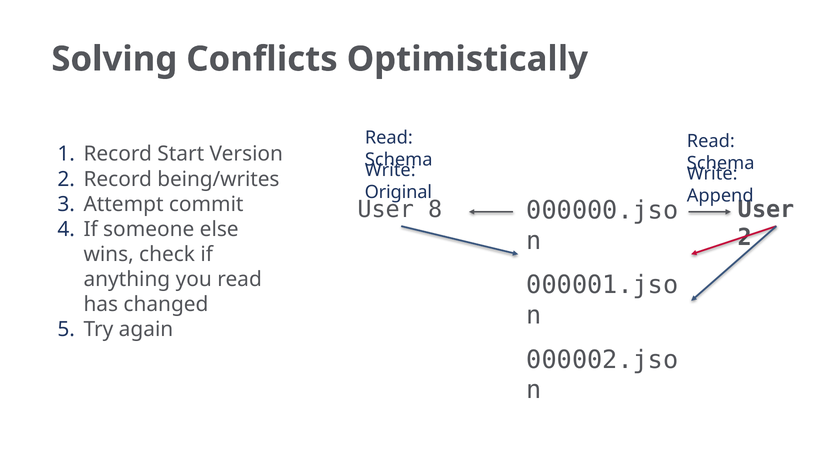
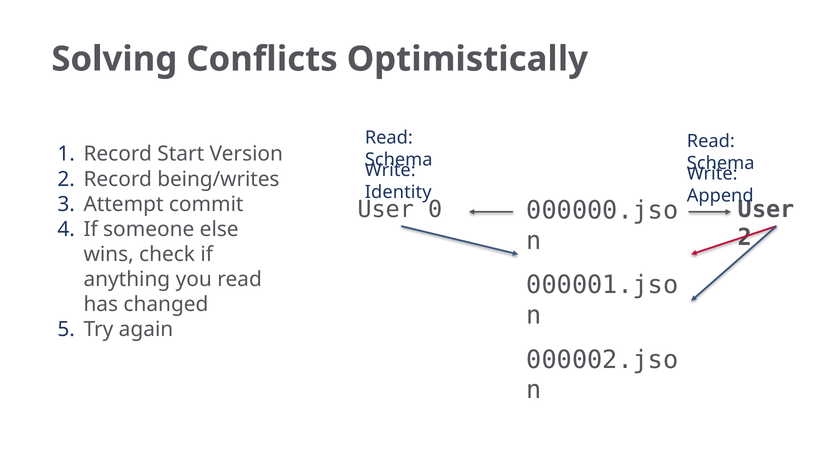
Original: Original -> Identity (398, 192)
8: 8 -> 0 (435, 209)
